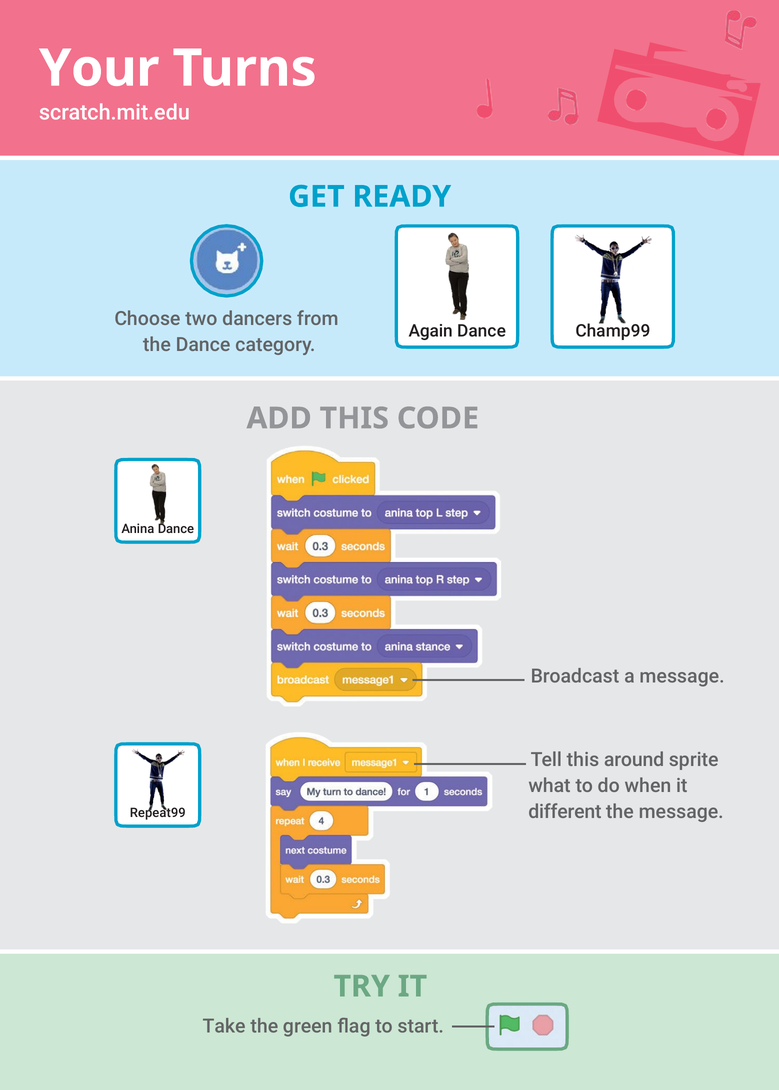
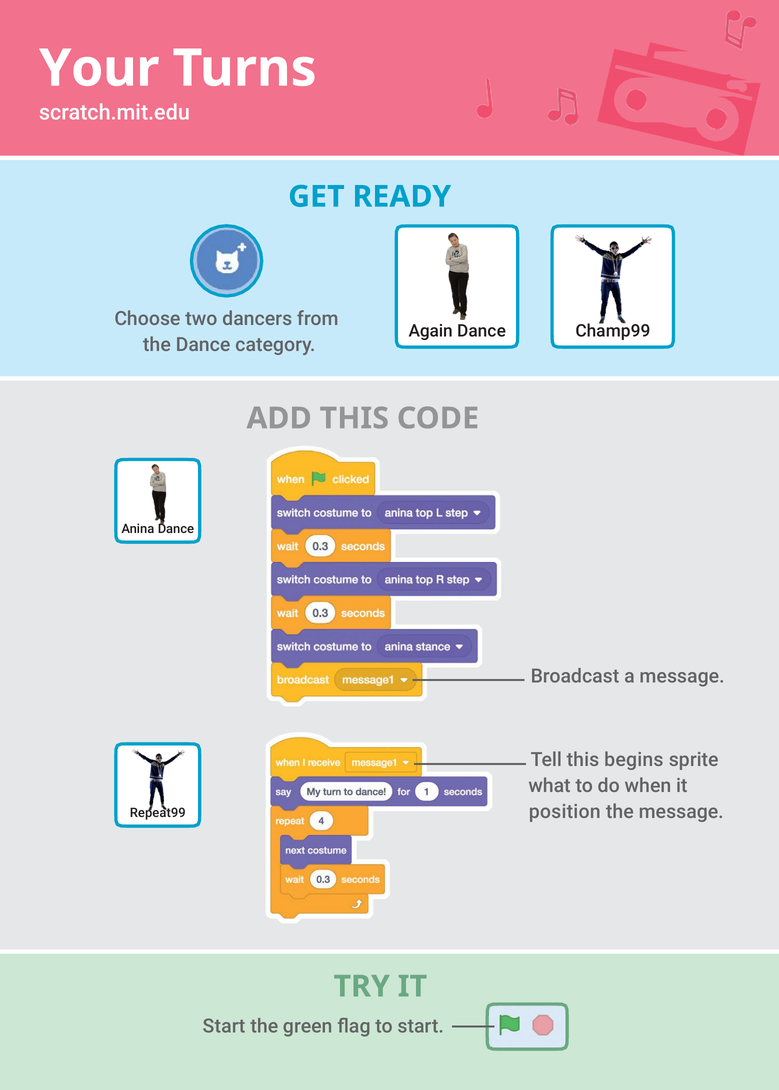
around: around -> begins (634, 760)
different: different -> position (565, 812)
Take: Take -> Start (224, 1027)
